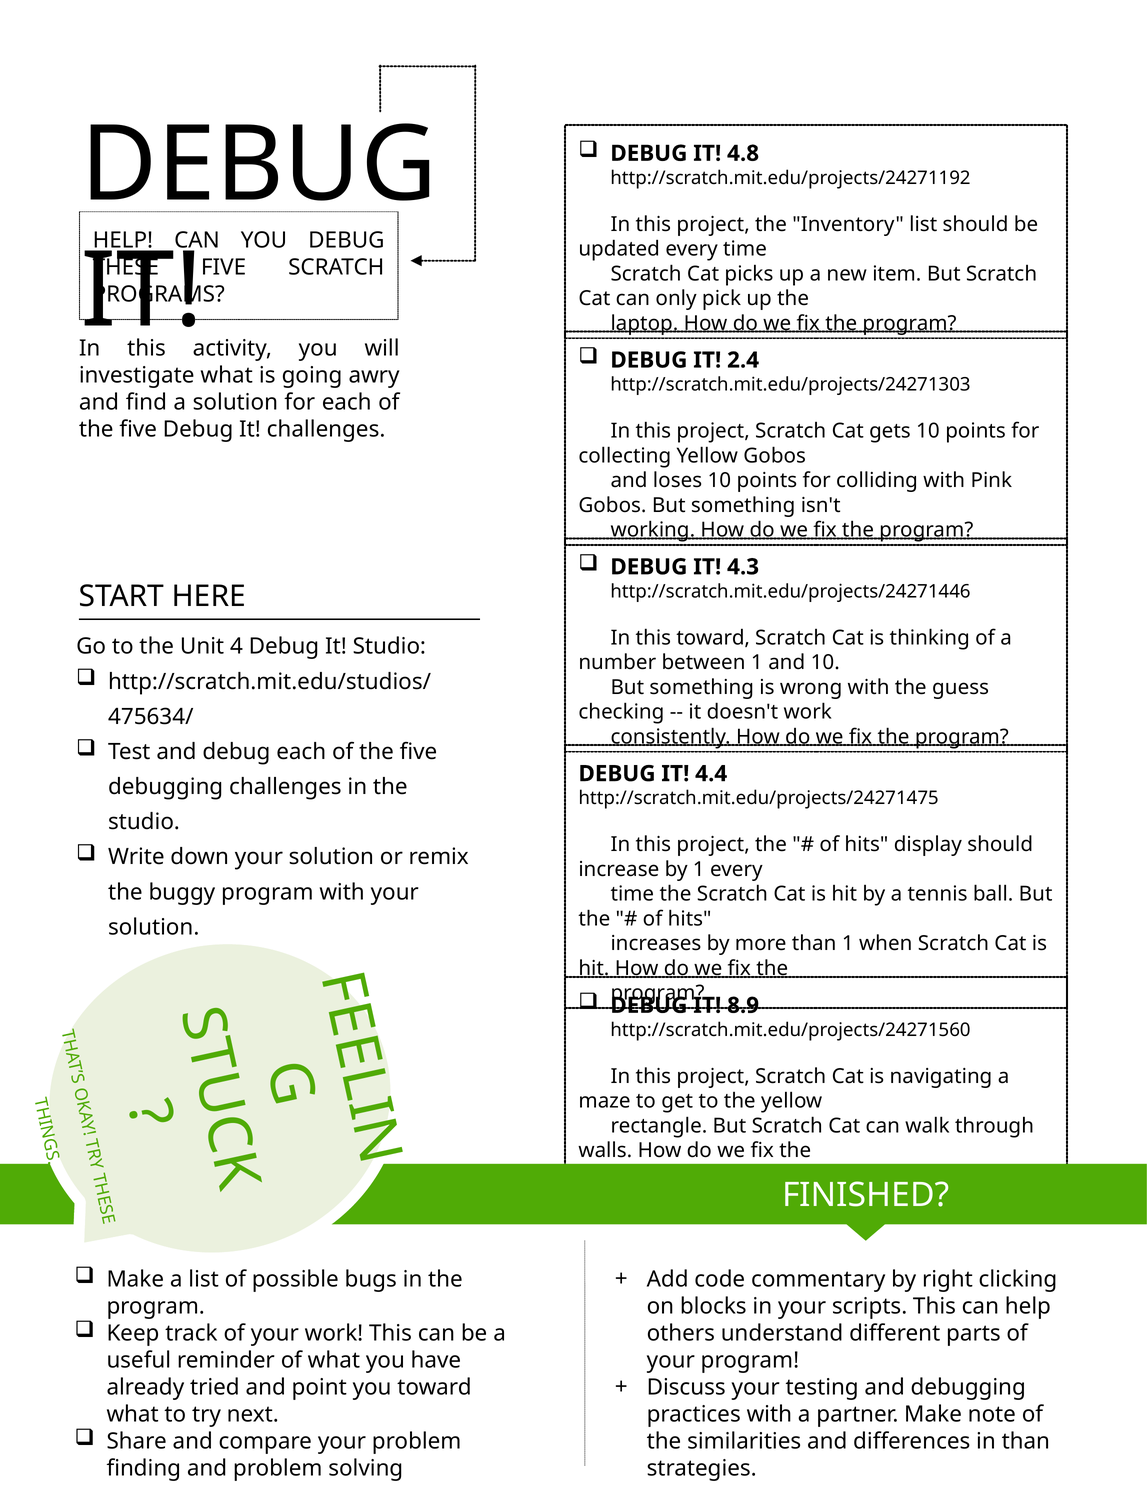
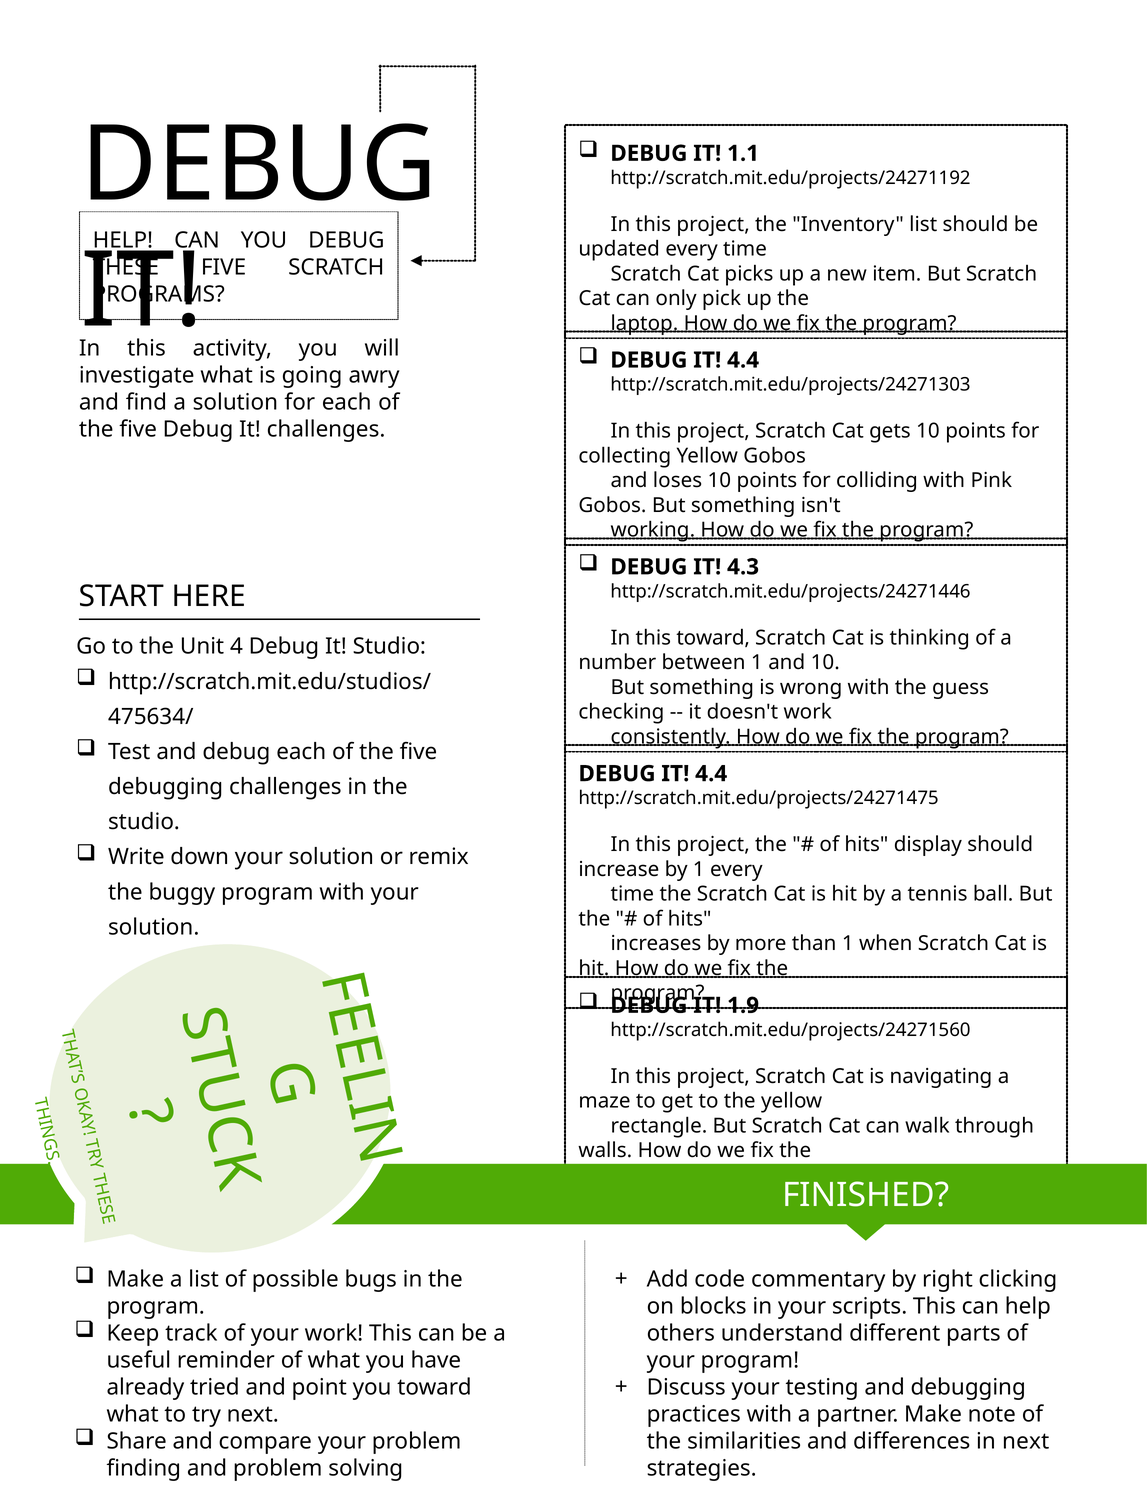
4.8: 4.8 -> 1.1 (743, 153)
2.4: 2.4 -> 4.4 (743, 360)
8.9: 8.9 -> 1.9 (743, 1005)
in than: than -> next (1026, 1441)
